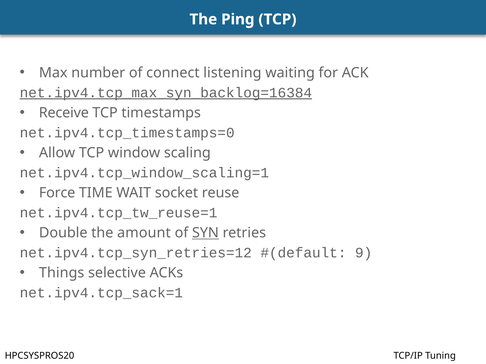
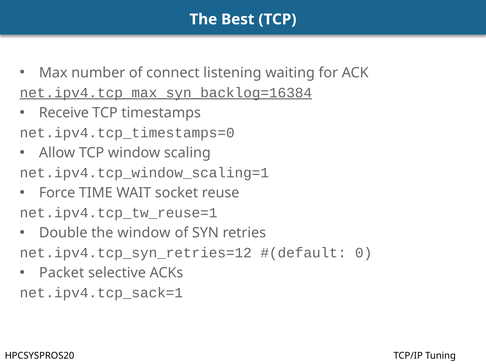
Ping: Ping -> Best (238, 19)
the amount: amount -> window (144, 233)
SYN underline: present -> none (205, 233)
9: 9 -> 0 (364, 253)
Things: Things -> Packet (62, 273)
